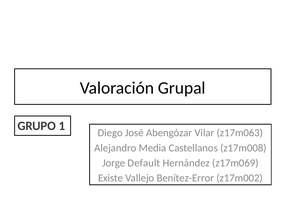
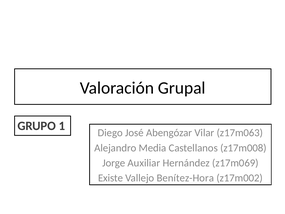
Default: Default -> Auxiliar (144, 163)
Benítez-Error: Benítez-Error -> Benítez-Hora (185, 178)
